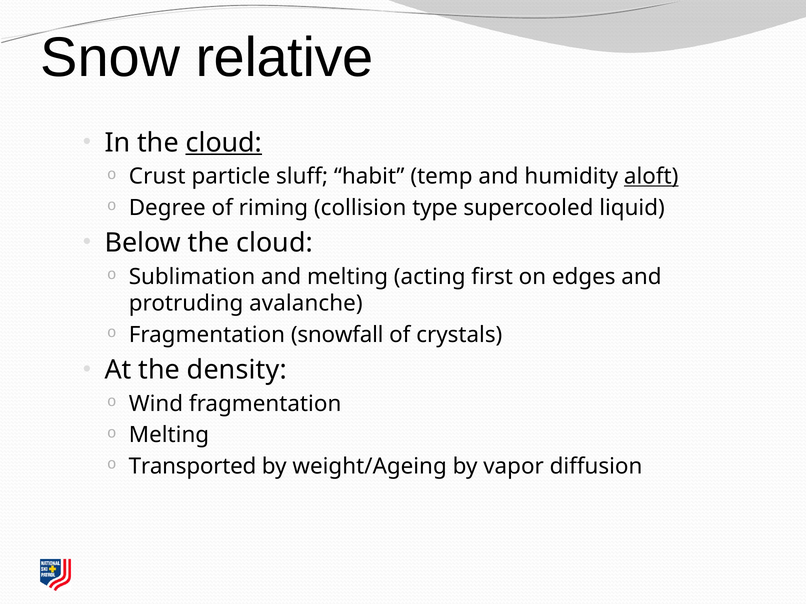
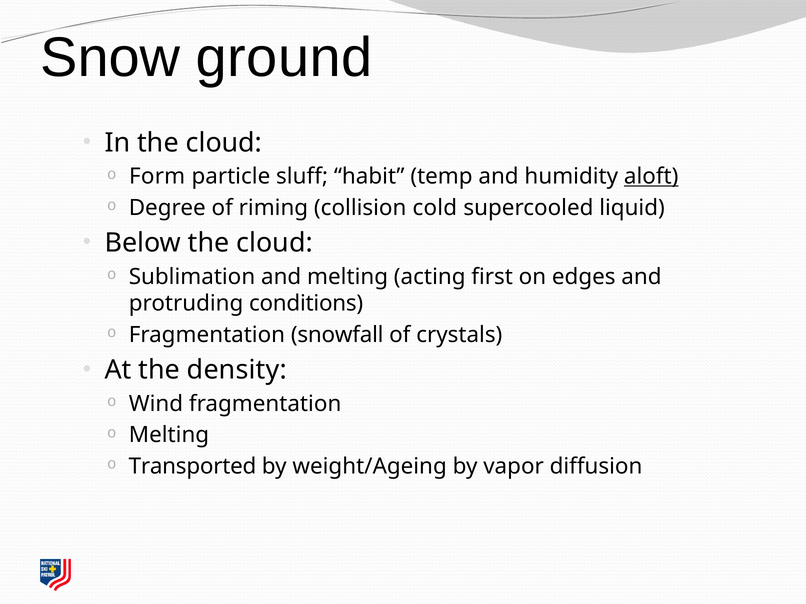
relative: relative -> ground (284, 58)
cloud underline: present -> none (224, 143)
Crust: Crust -> Form (157, 177)
type: type -> cold (435, 208)
avalanche: avalanche -> conditions (306, 304)
